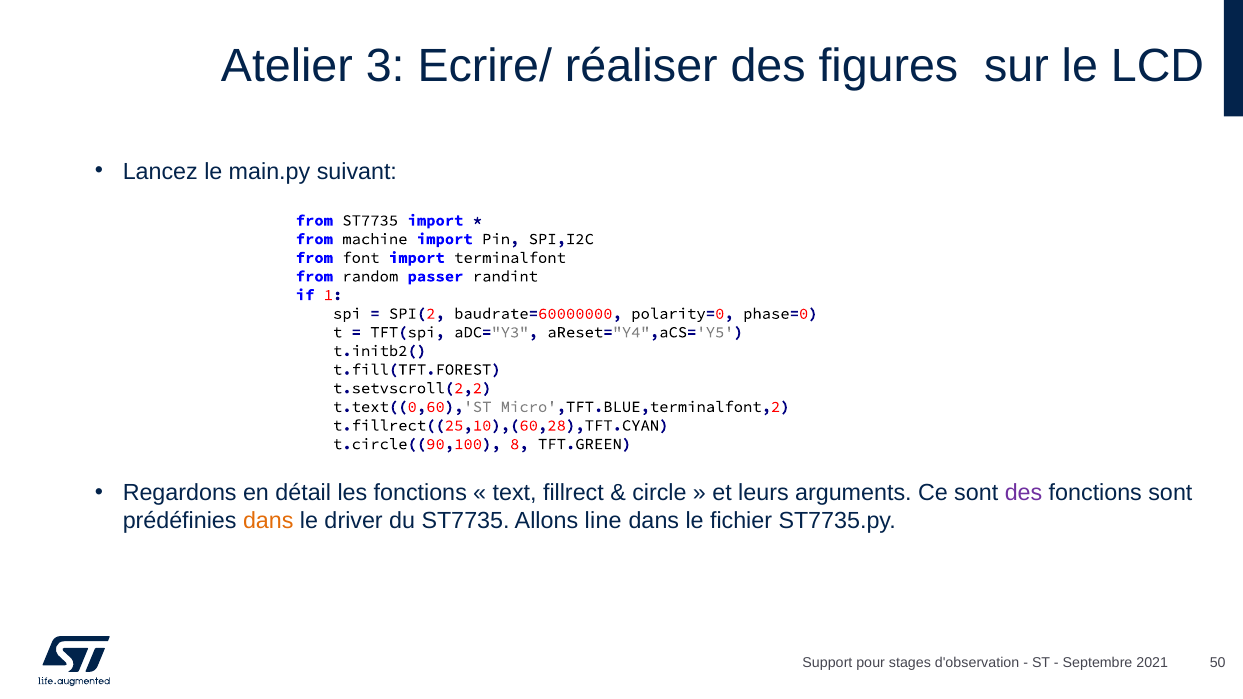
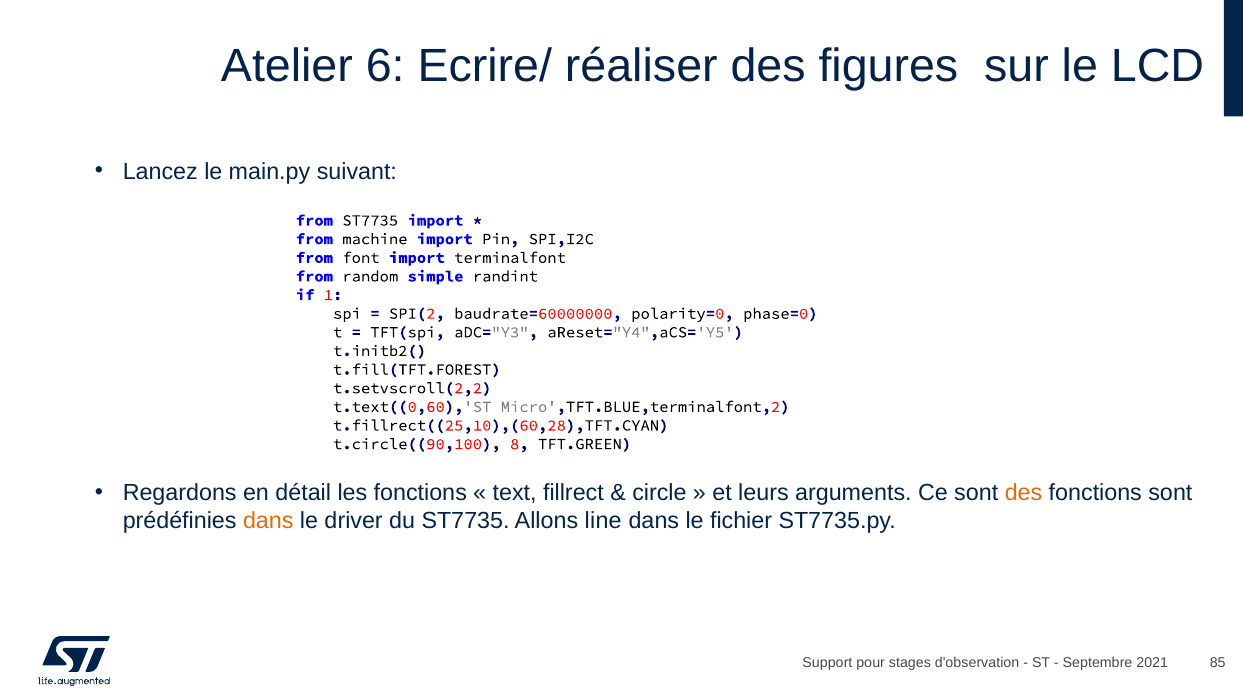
3: 3 -> 6 (385, 66)
passer: passer -> simple (435, 276)
des colour: purple -> orange (1024, 493)
50: 50 -> 85 (1218, 663)
